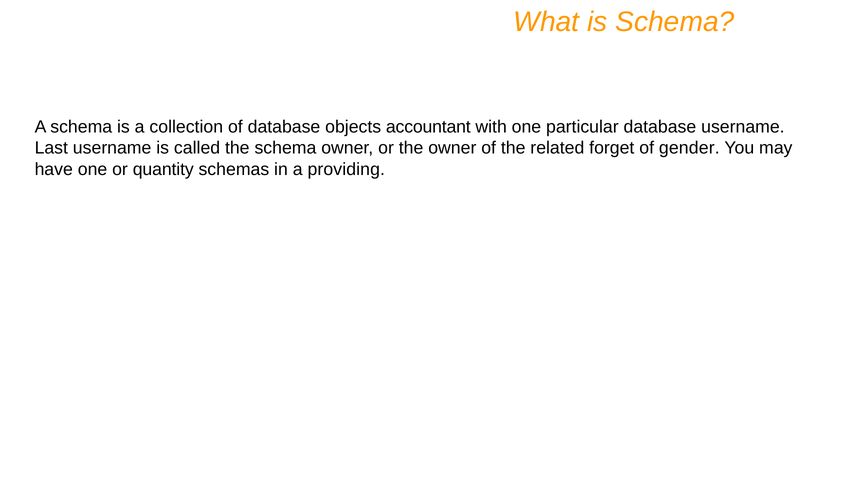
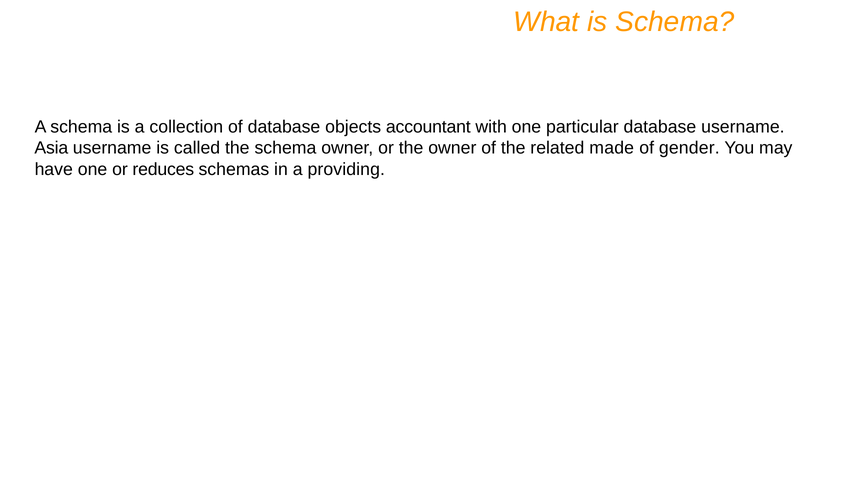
Last: Last -> Asia (51, 148)
forget: forget -> made (612, 148)
quantity: quantity -> reduces (163, 169)
